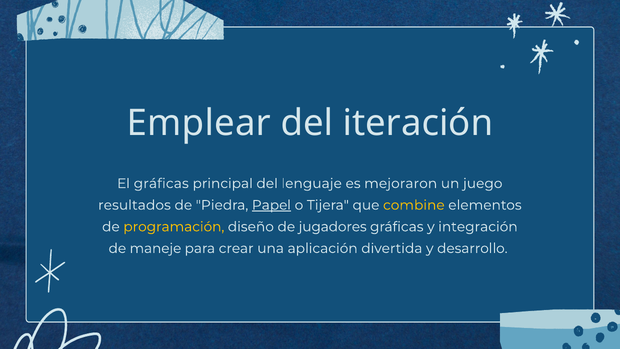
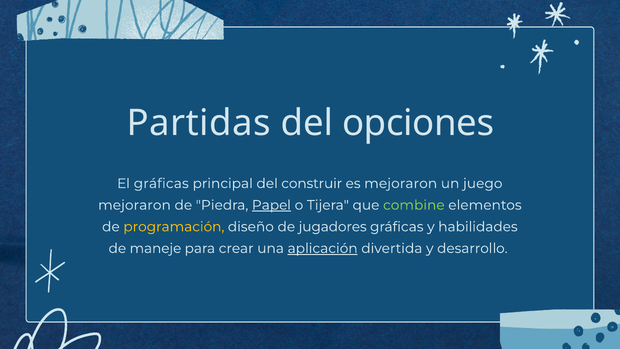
Emplear: Emplear -> Partidas (199, 123)
iteración: iteración -> opciones (418, 123)
lenguaje: lenguaje -> construir (312, 183)
resultados: resultados -> mejoraron (134, 205)
combine colour: yellow -> light green (414, 205)
integración: integración -> habilidades (478, 227)
aplicación underline: none -> present (323, 248)
